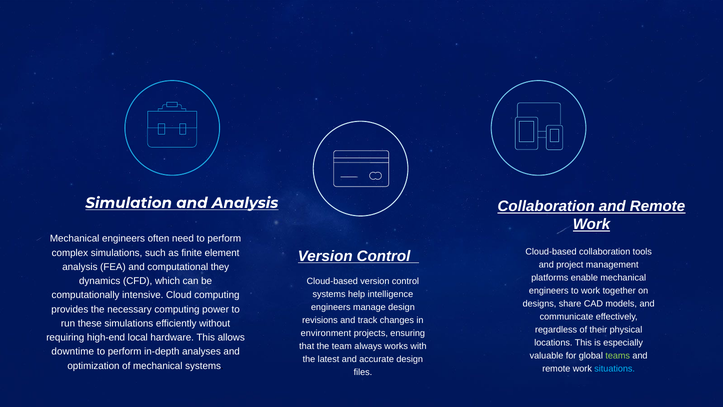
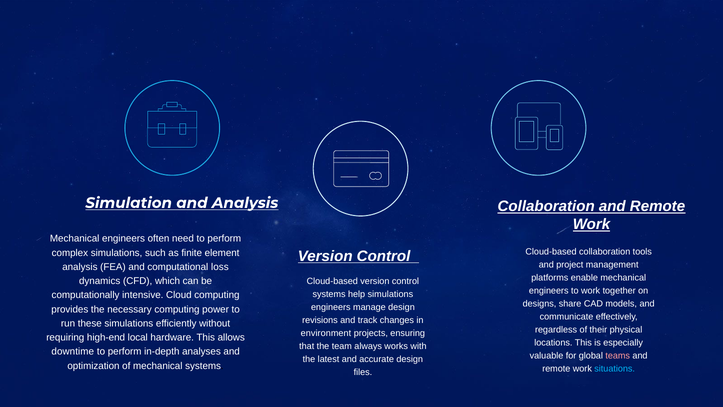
they: they -> loss (220, 267)
help intelligence: intelligence -> simulations (390, 294)
teams colour: light green -> pink (618, 355)
